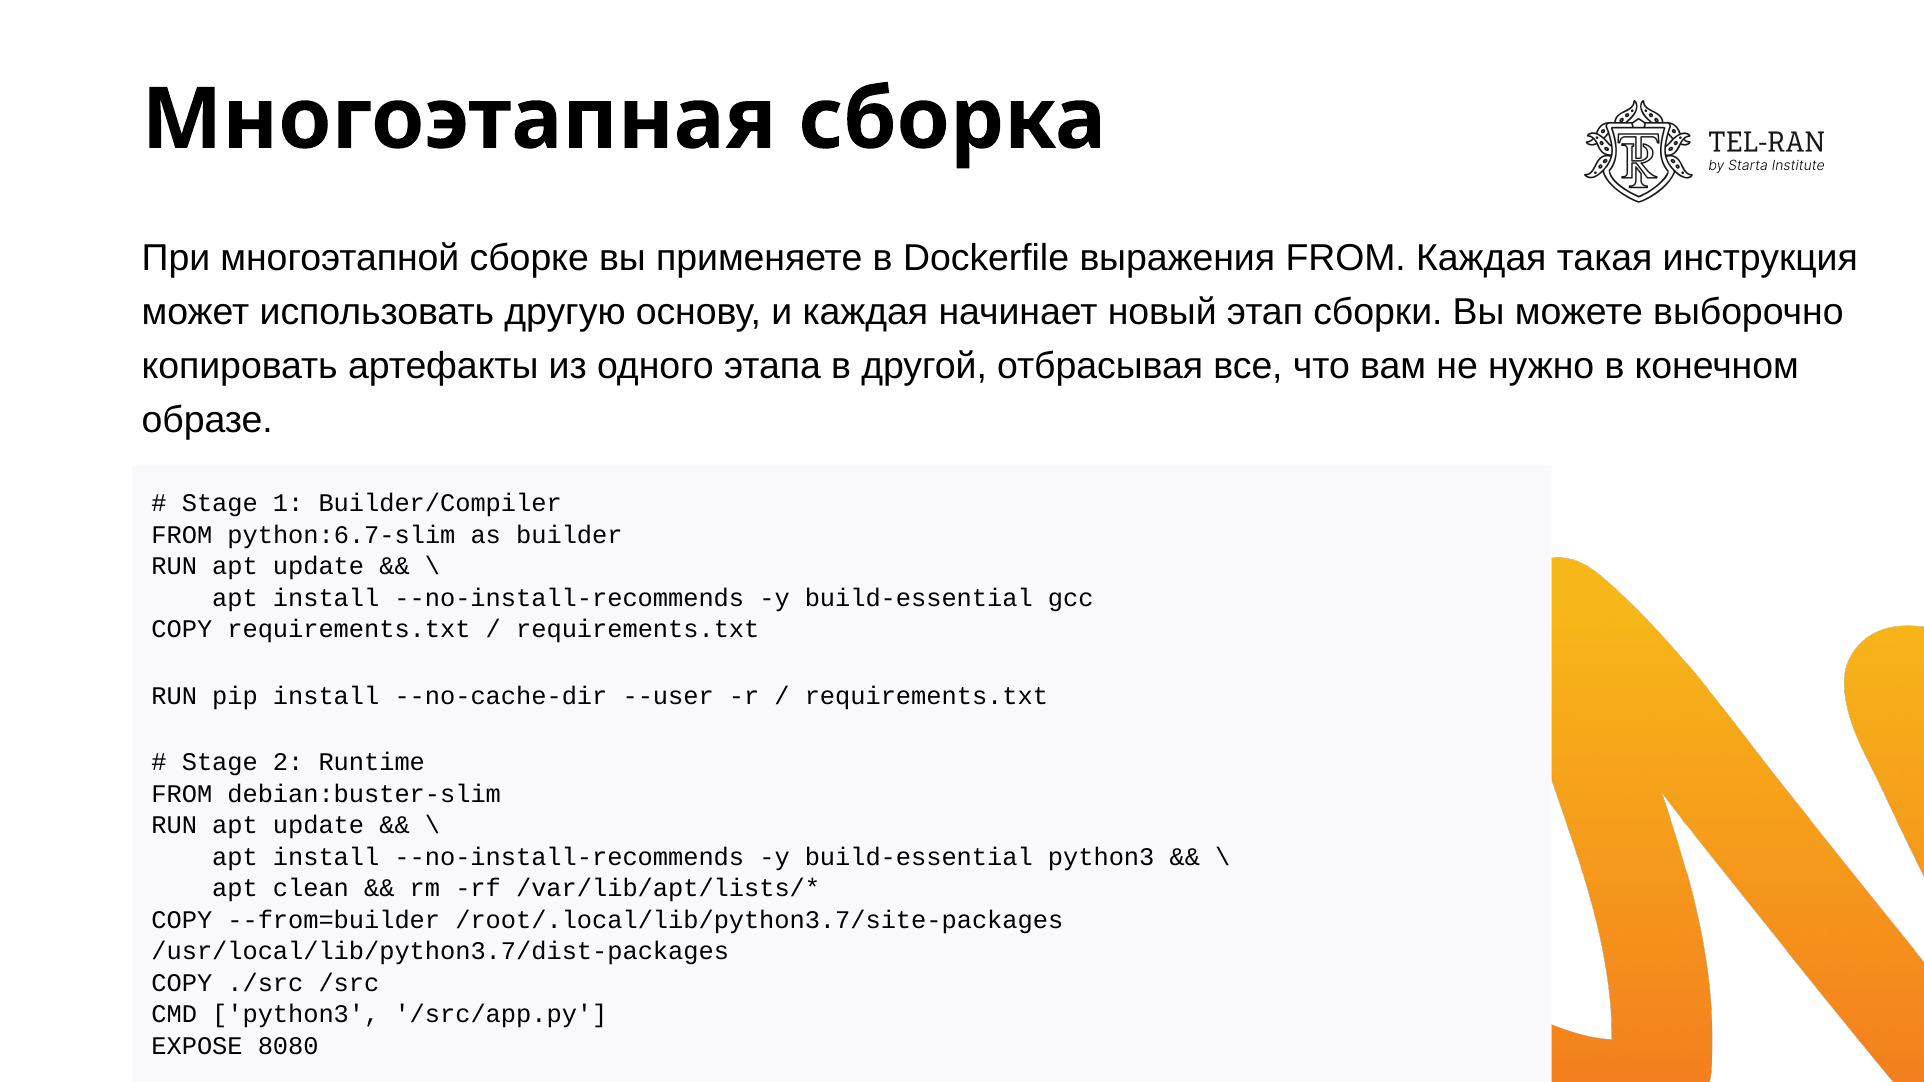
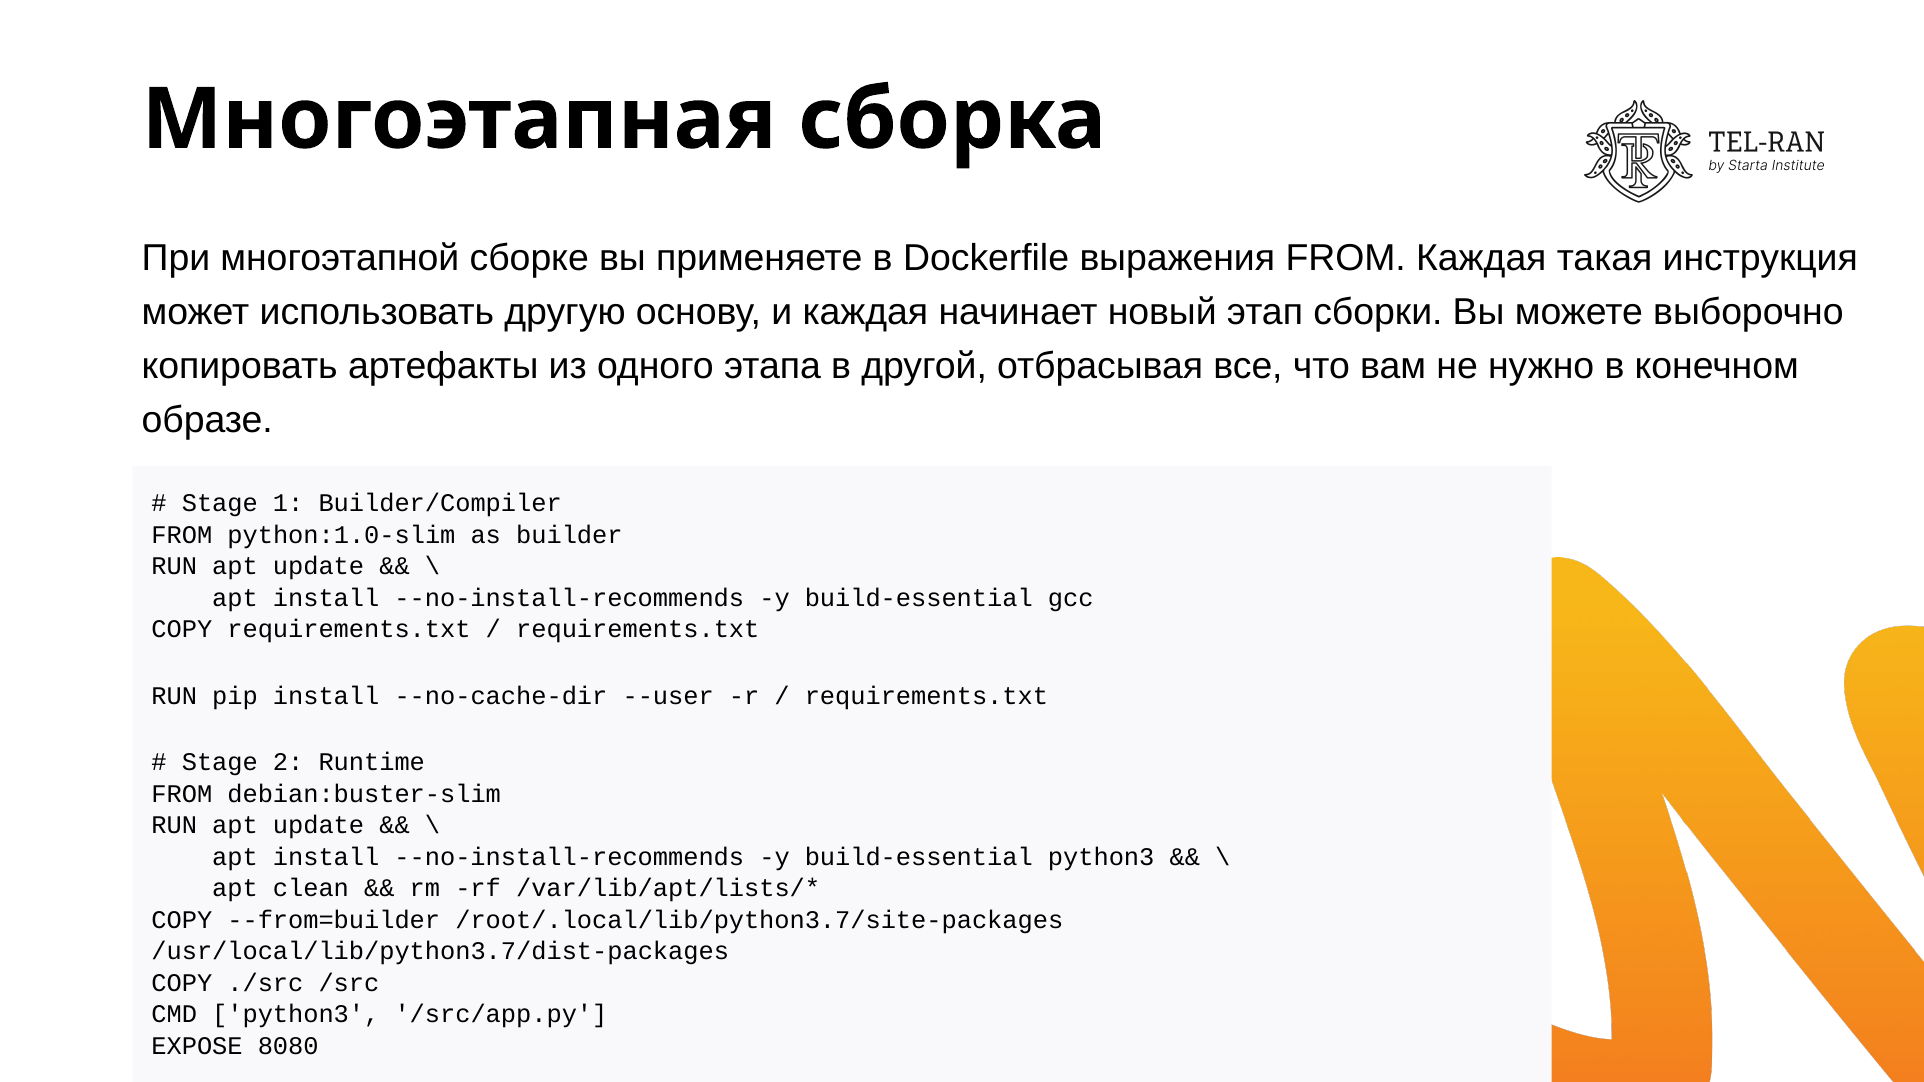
python:6.7-slim: python:6.7-slim -> python:1.0-slim (341, 535)
